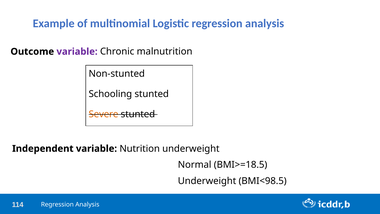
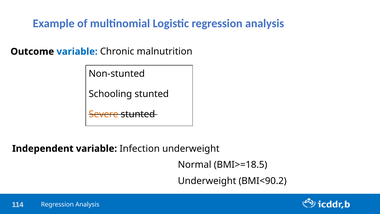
variable colour: purple -> blue (77, 52)
Nutrition: Nutrition -> Infection (140, 148)
BMI<98.5: BMI<98.5 -> BMI<90.2 (263, 181)
